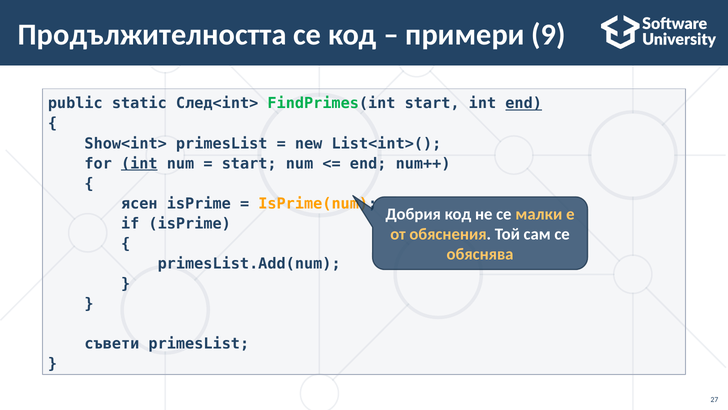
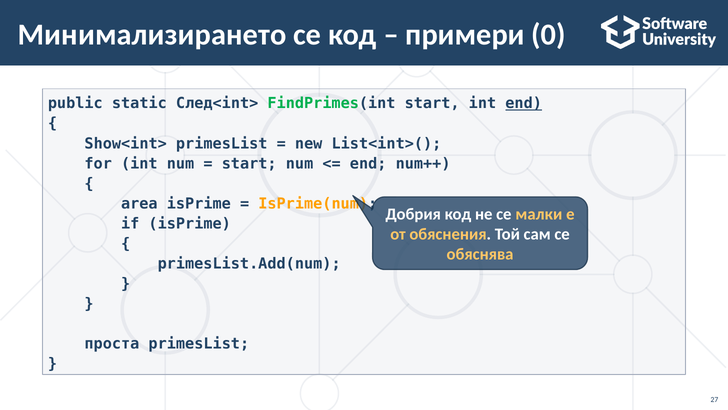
Продължителността: Продължителността -> Минимализирането (152, 34)
9: 9 -> 0 (549, 34)
int underline: present -> none (139, 163)
ясен: ясен -> area (139, 203)
съвети: съвети -> проста (112, 343)
